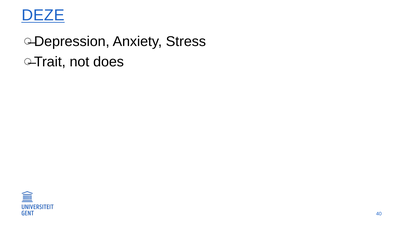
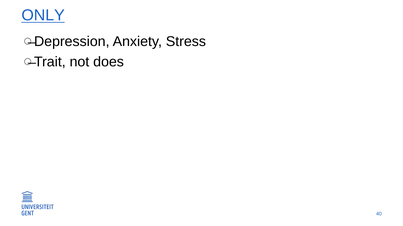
DEZE: DEZE -> ONLY (43, 15)
